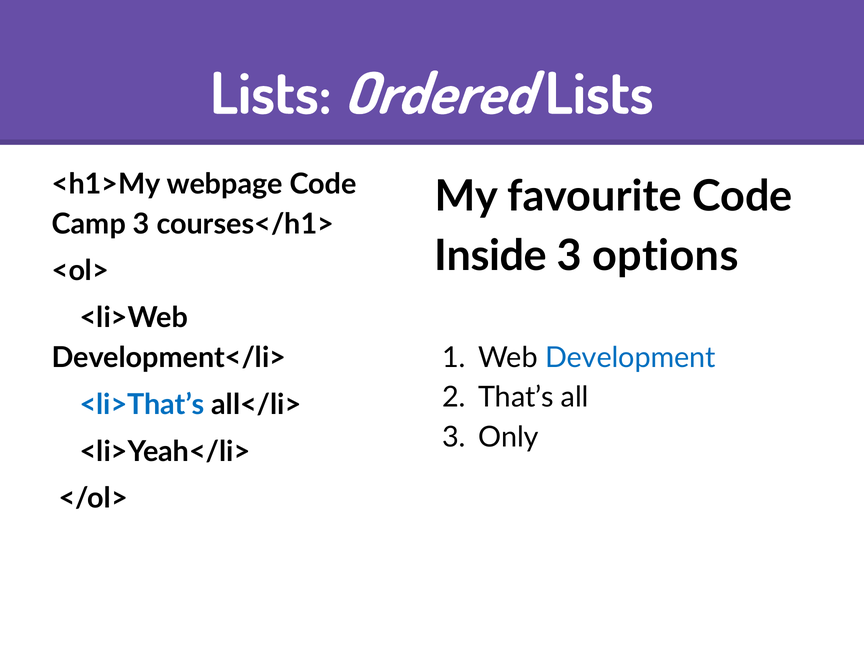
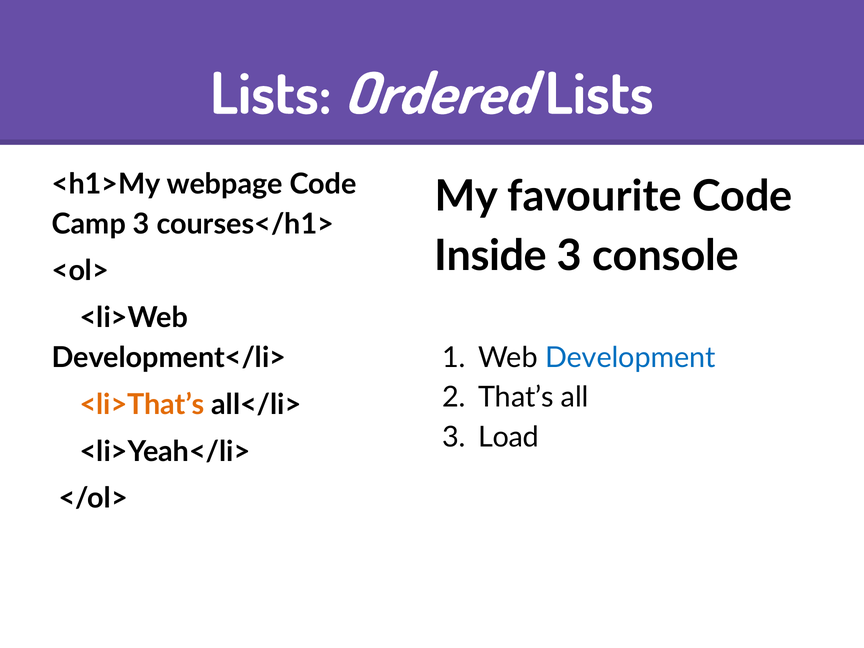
options: options -> console (666, 256)
<li>That’s colour: blue -> orange (142, 405)
Only: Only -> Load (508, 437)
